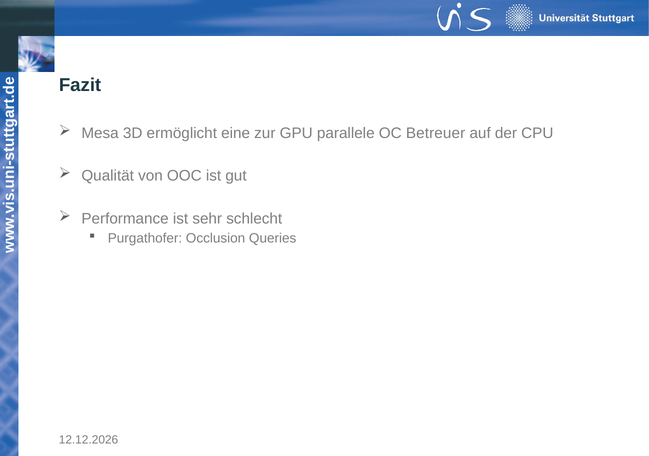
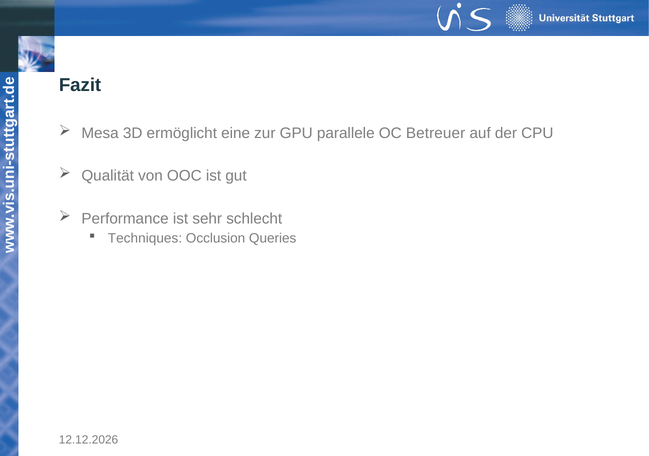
Purgathofer: Purgathofer -> Techniques (145, 239)
